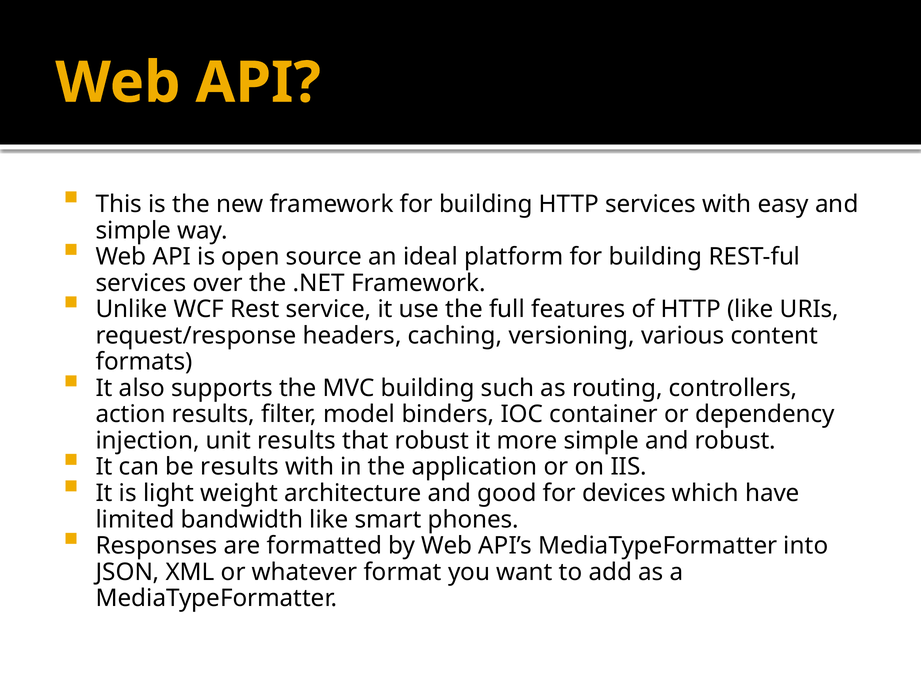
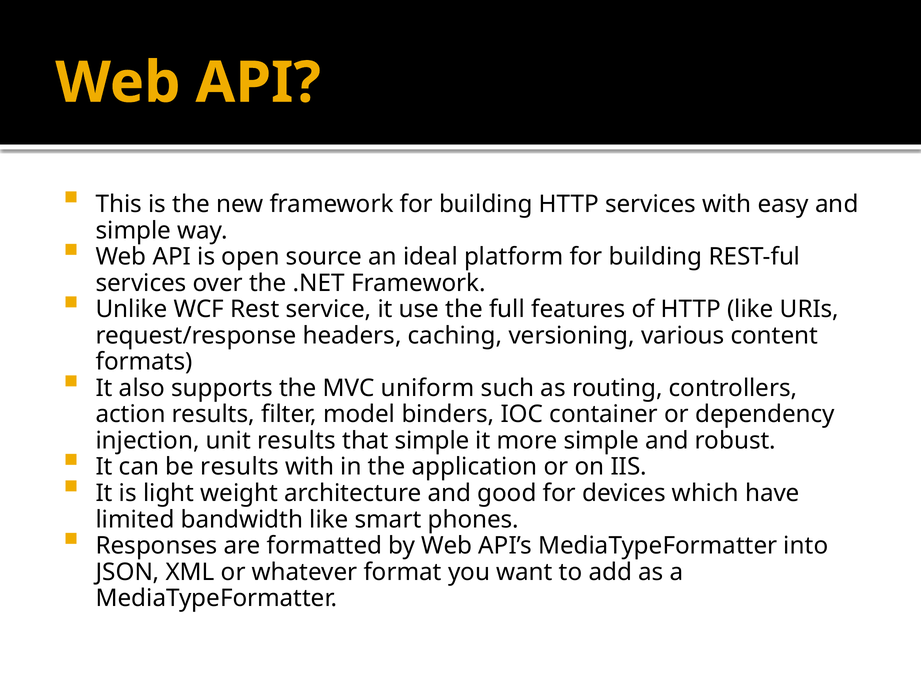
MVC building: building -> uniform (428, 388)
that robust: robust -> simple (432, 441)
